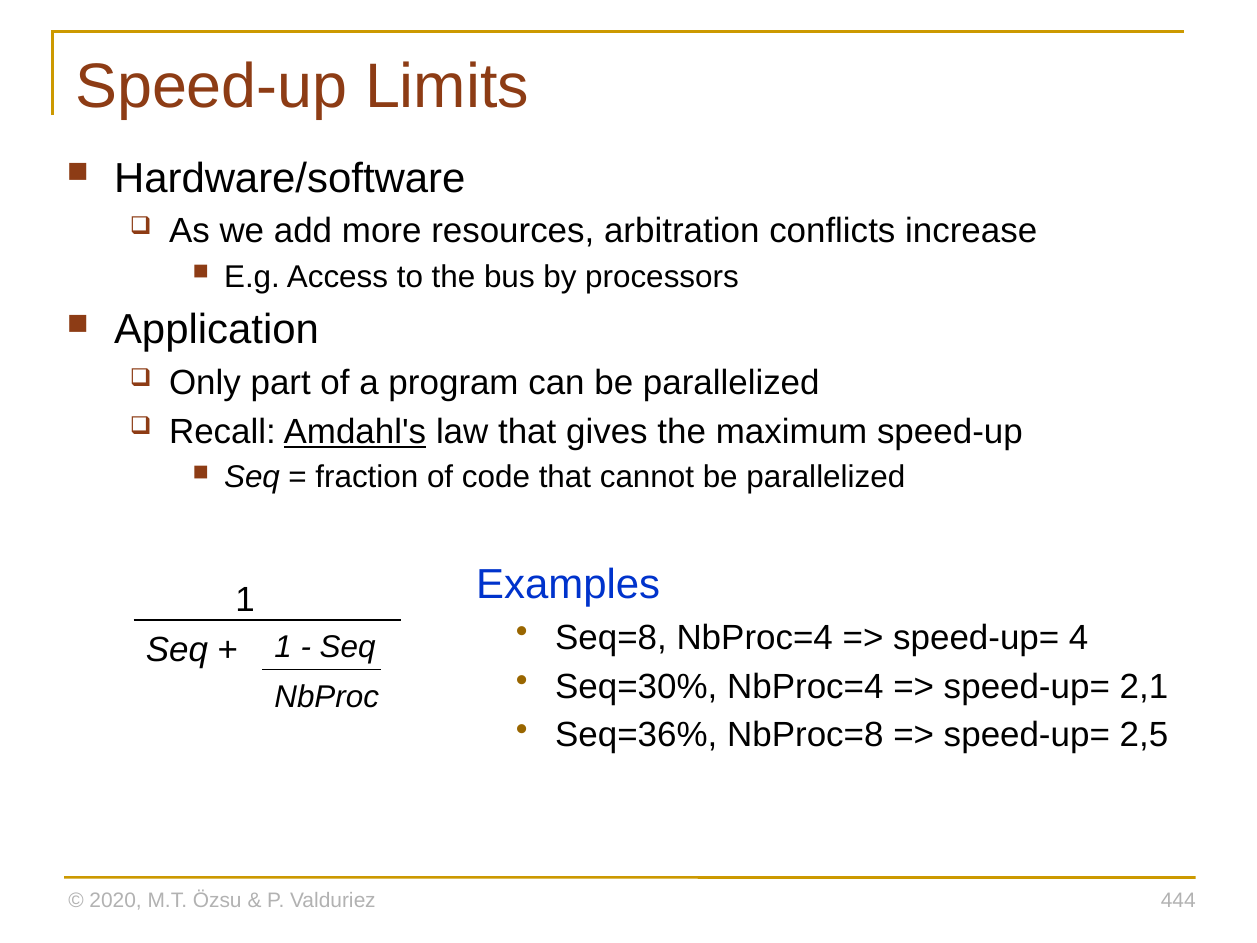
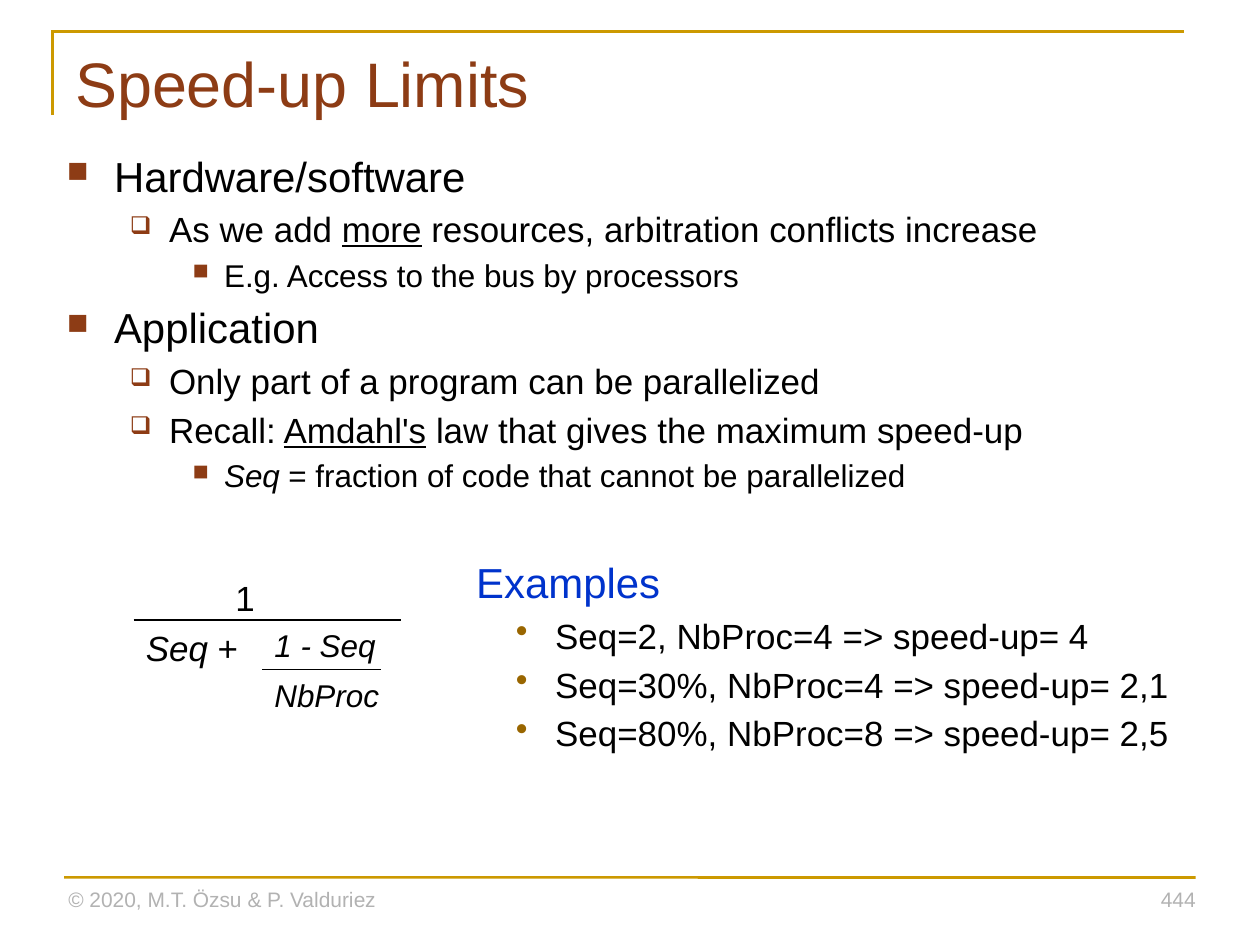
more underline: none -> present (382, 231)
Seq=8: Seq=8 -> Seq=2 (611, 637)
Seq=36%: Seq=36% -> Seq=80% (636, 735)
